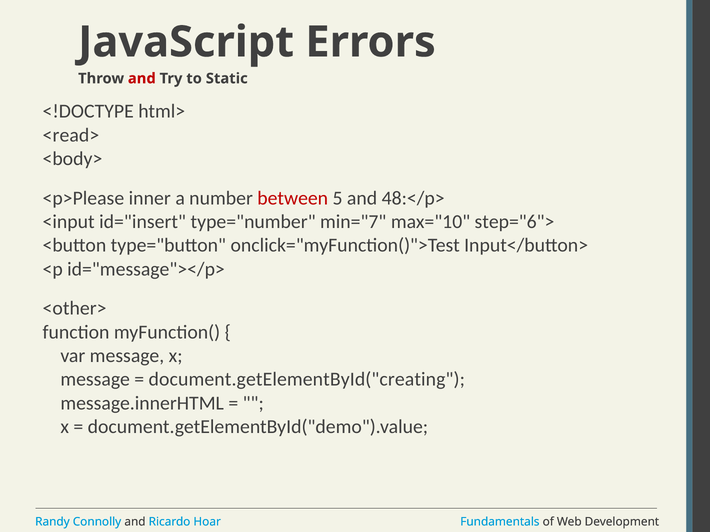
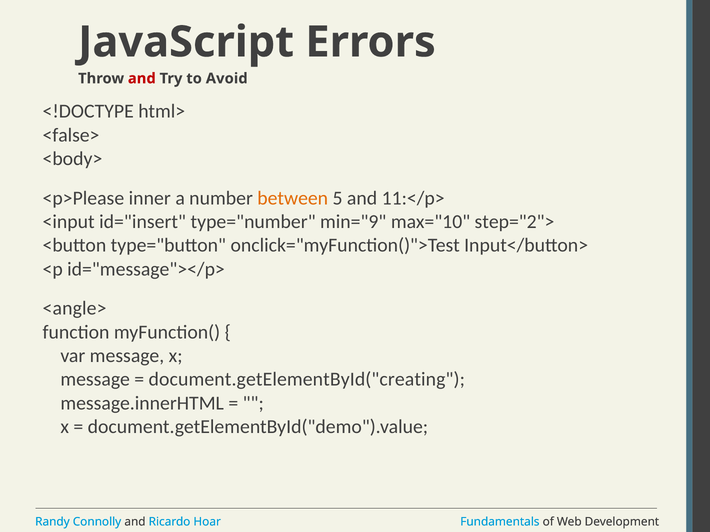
Static: Static -> Avoid (227, 79)
<read>: <read> -> <false> (71, 135)
between colour: red -> orange (293, 198)
48:</p>: 48:</p> -> 11:</p> (413, 198)
min="7: min="7 -> min="9 (353, 222)
step="6">: step="6"> -> step="2"> (514, 222)
<other>: <other> -> <angle> (75, 309)
